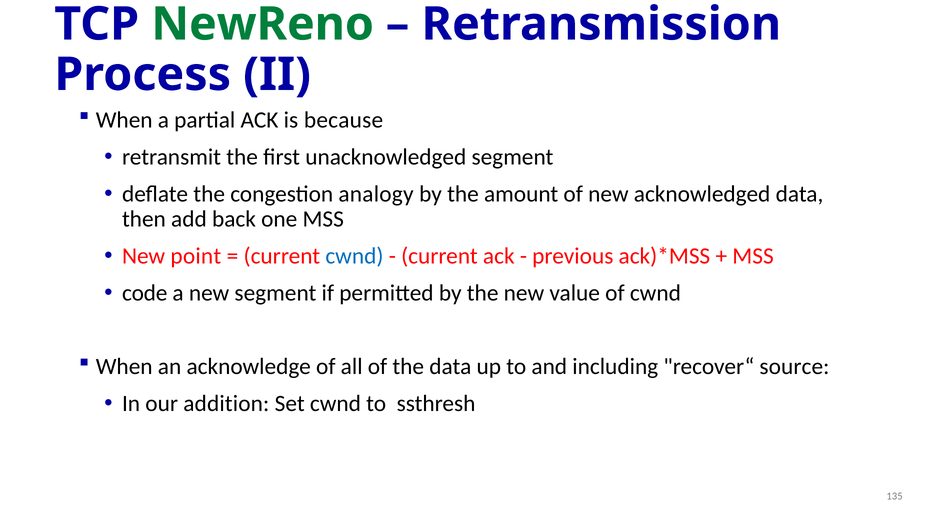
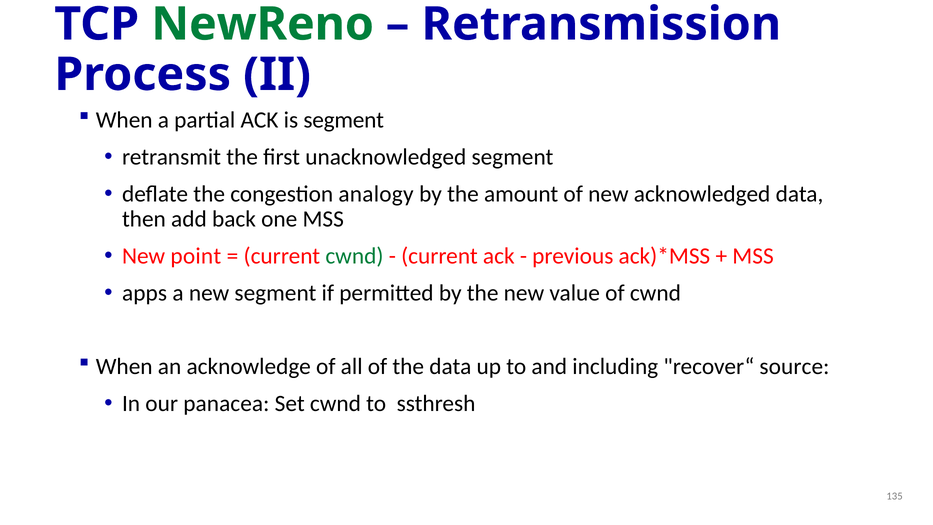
is because: because -> segment (344, 120)
cwnd colour: blue -> green (354, 256)
code: code -> apps (145, 293)
addition: addition -> panacea (226, 403)
